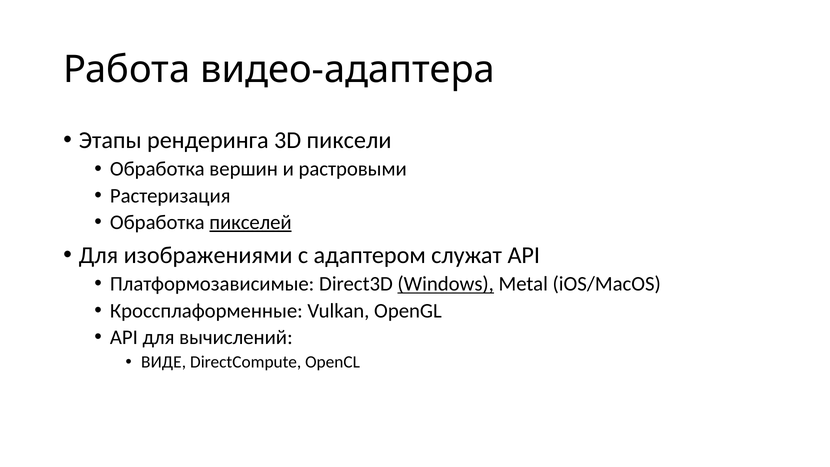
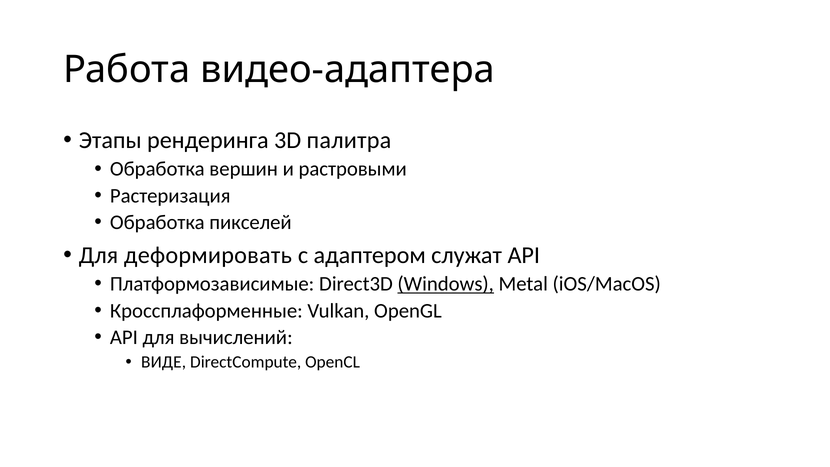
пиксели: пиксели -> палитра (349, 140)
пикселей underline: present -> none (251, 222)
изображениями: изображениями -> деформировать (208, 255)
